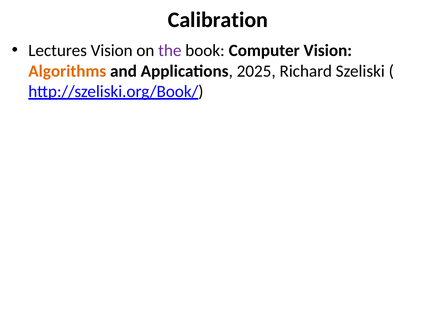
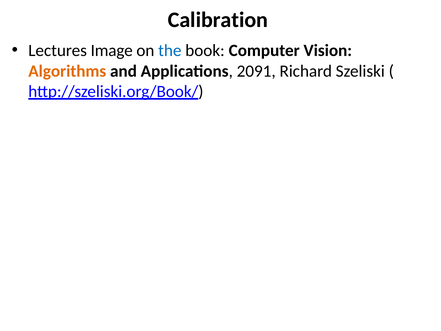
Lectures Vision: Vision -> Image (112, 50)
the colour: purple -> blue (170, 50)
2025: 2025 -> 2091 (256, 71)
